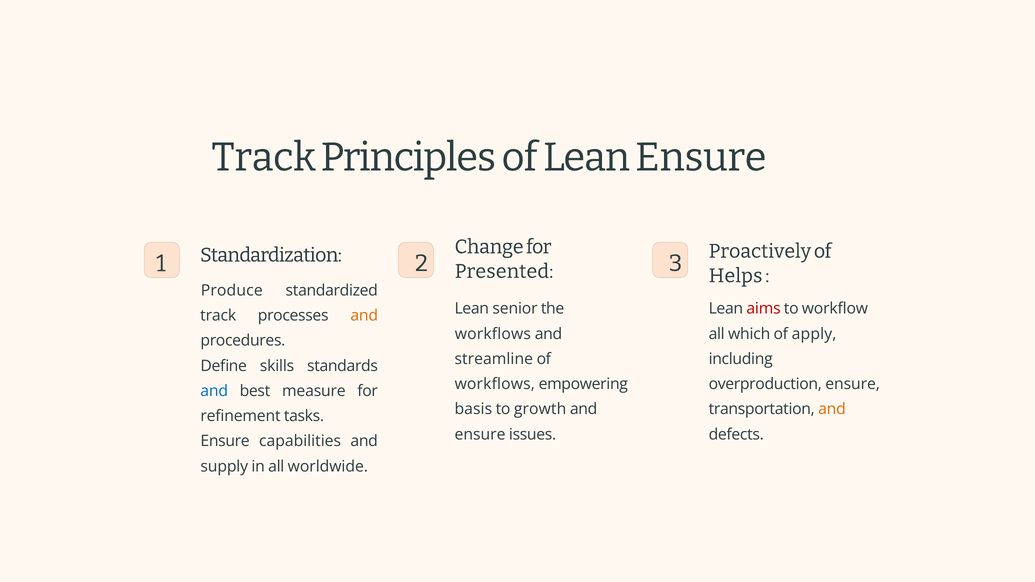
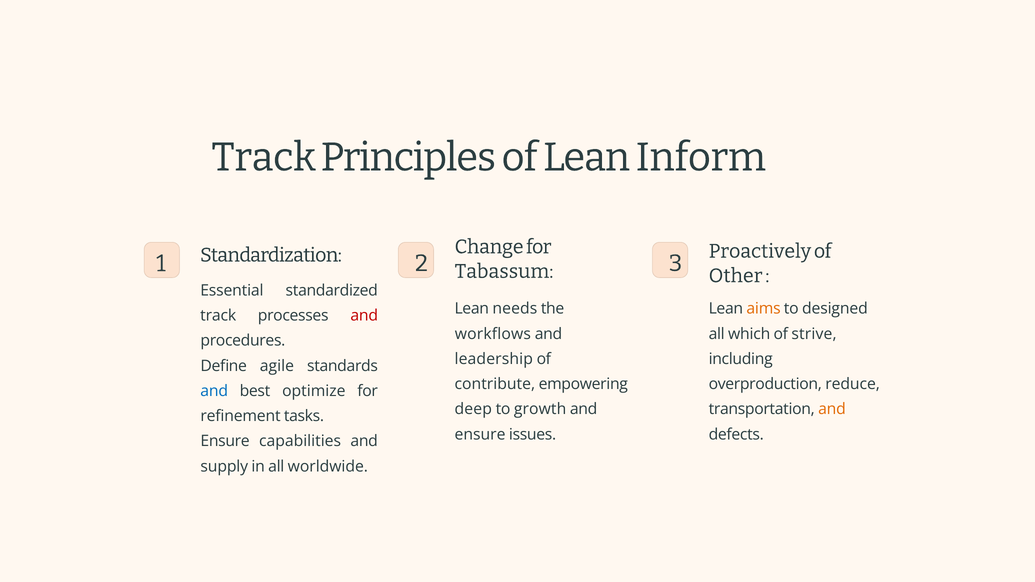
Lean Ensure: Ensure -> Inform (701, 157)
Presented: Presented -> Tabassum (504, 271)
Helps: Helps -> Other (736, 276)
Produce: Produce -> Essential (232, 291)
senior: senior -> needs (515, 309)
aims colour: red -> orange (764, 309)
workflow: workflow -> designed (835, 309)
and colour: orange -> red (364, 316)
apply: apply -> strive (814, 334)
streamline: streamline -> leadership (494, 359)
skills: skills -> agile (277, 366)
workflows: workflows -> contribute (495, 384)
overproduction ensure: ensure -> reduce (853, 384)
measure: measure -> optimize (314, 391)
basis: basis -> deep (473, 409)
